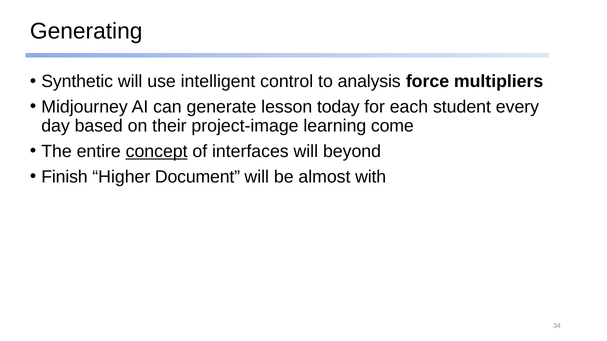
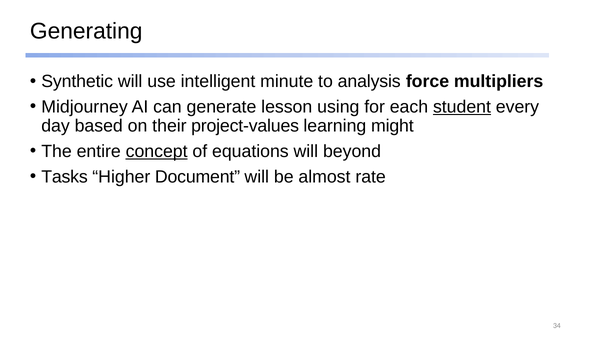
control: control -> minute (287, 82)
today: today -> using (338, 107)
student underline: none -> present (462, 107)
project-image: project-image -> project-values (245, 126)
come: come -> might (392, 126)
interfaces: interfaces -> equations (250, 152)
Finish: Finish -> Tasks (65, 177)
with: with -> rate (371, 177)
